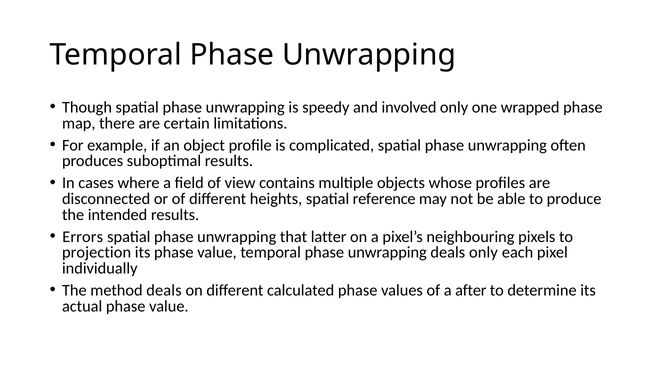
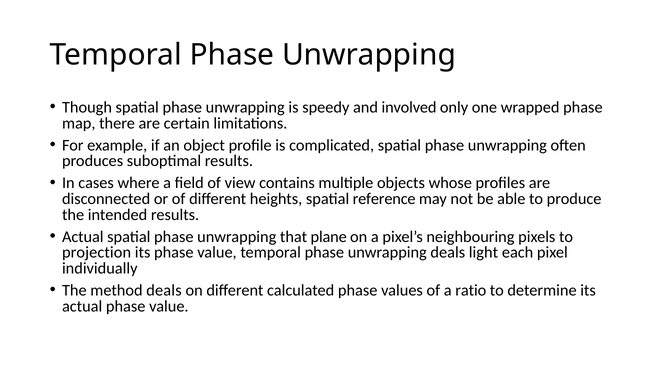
Errors: Errors -> Actual (83, 237)
latter: latter -> plane (329, 237)
deals only: only -> light (483, 253)
after: after -> ratio (471, 291)
